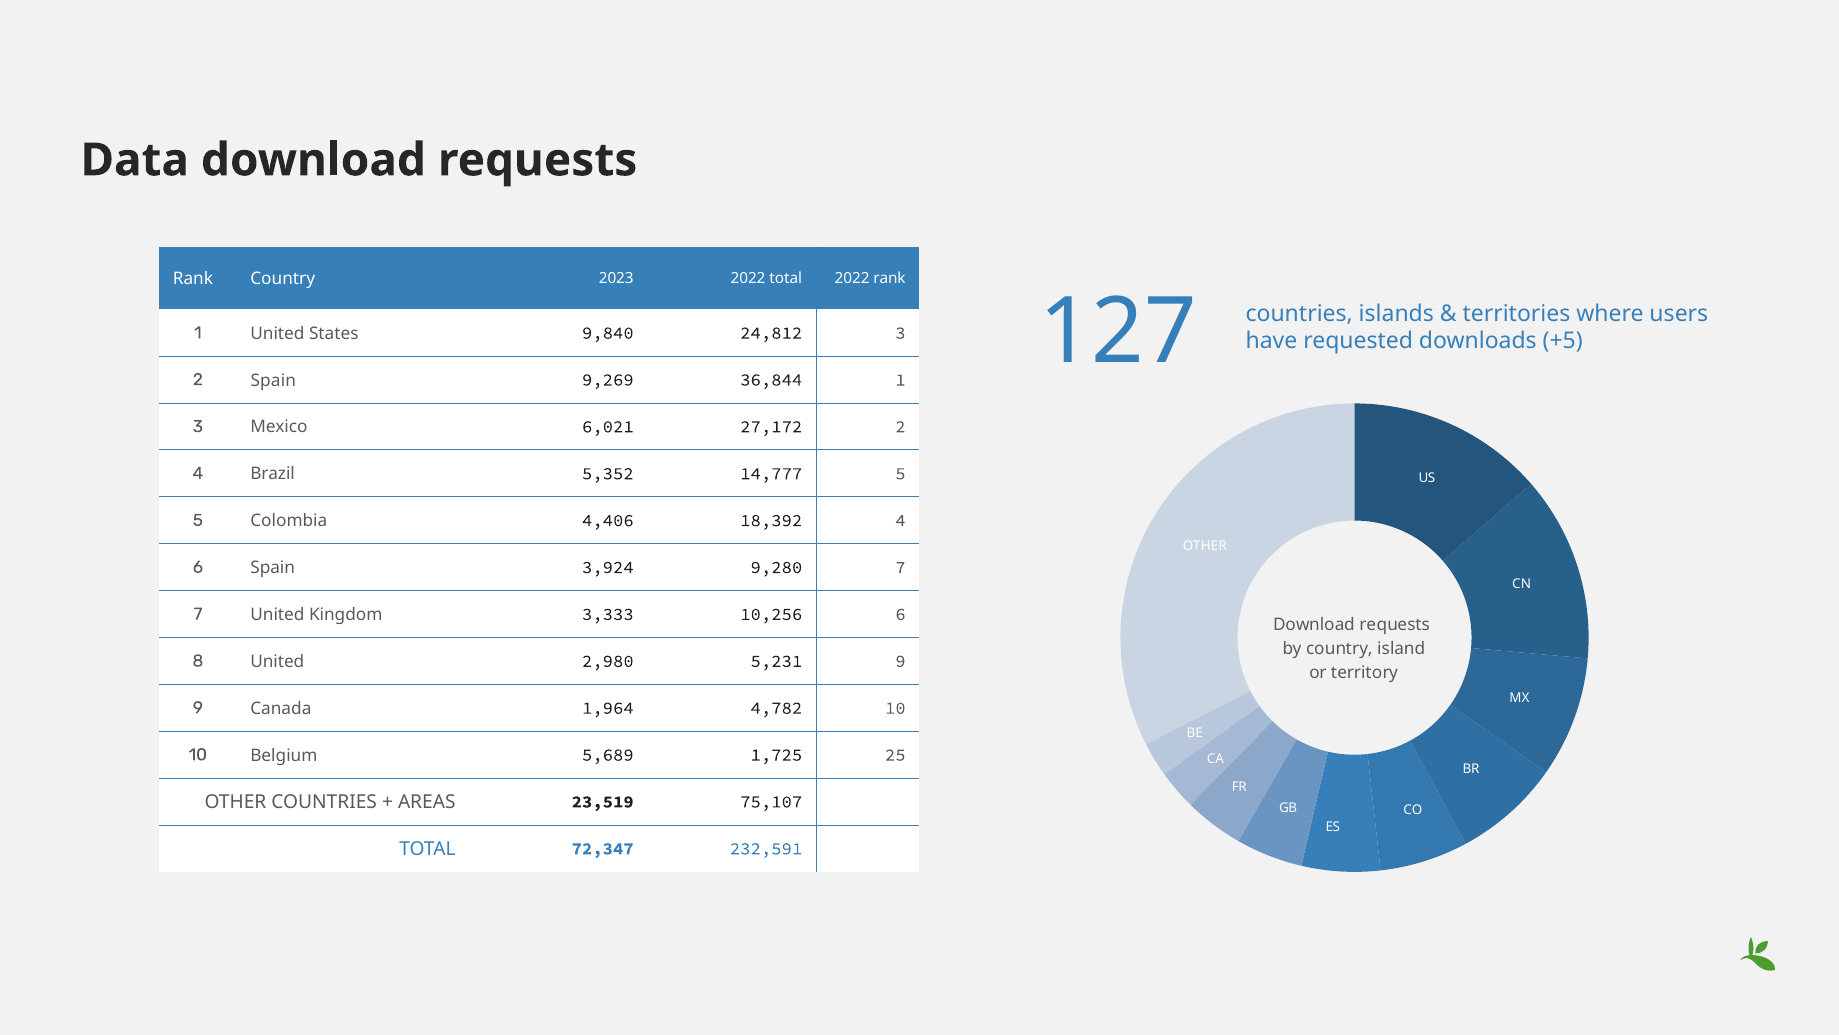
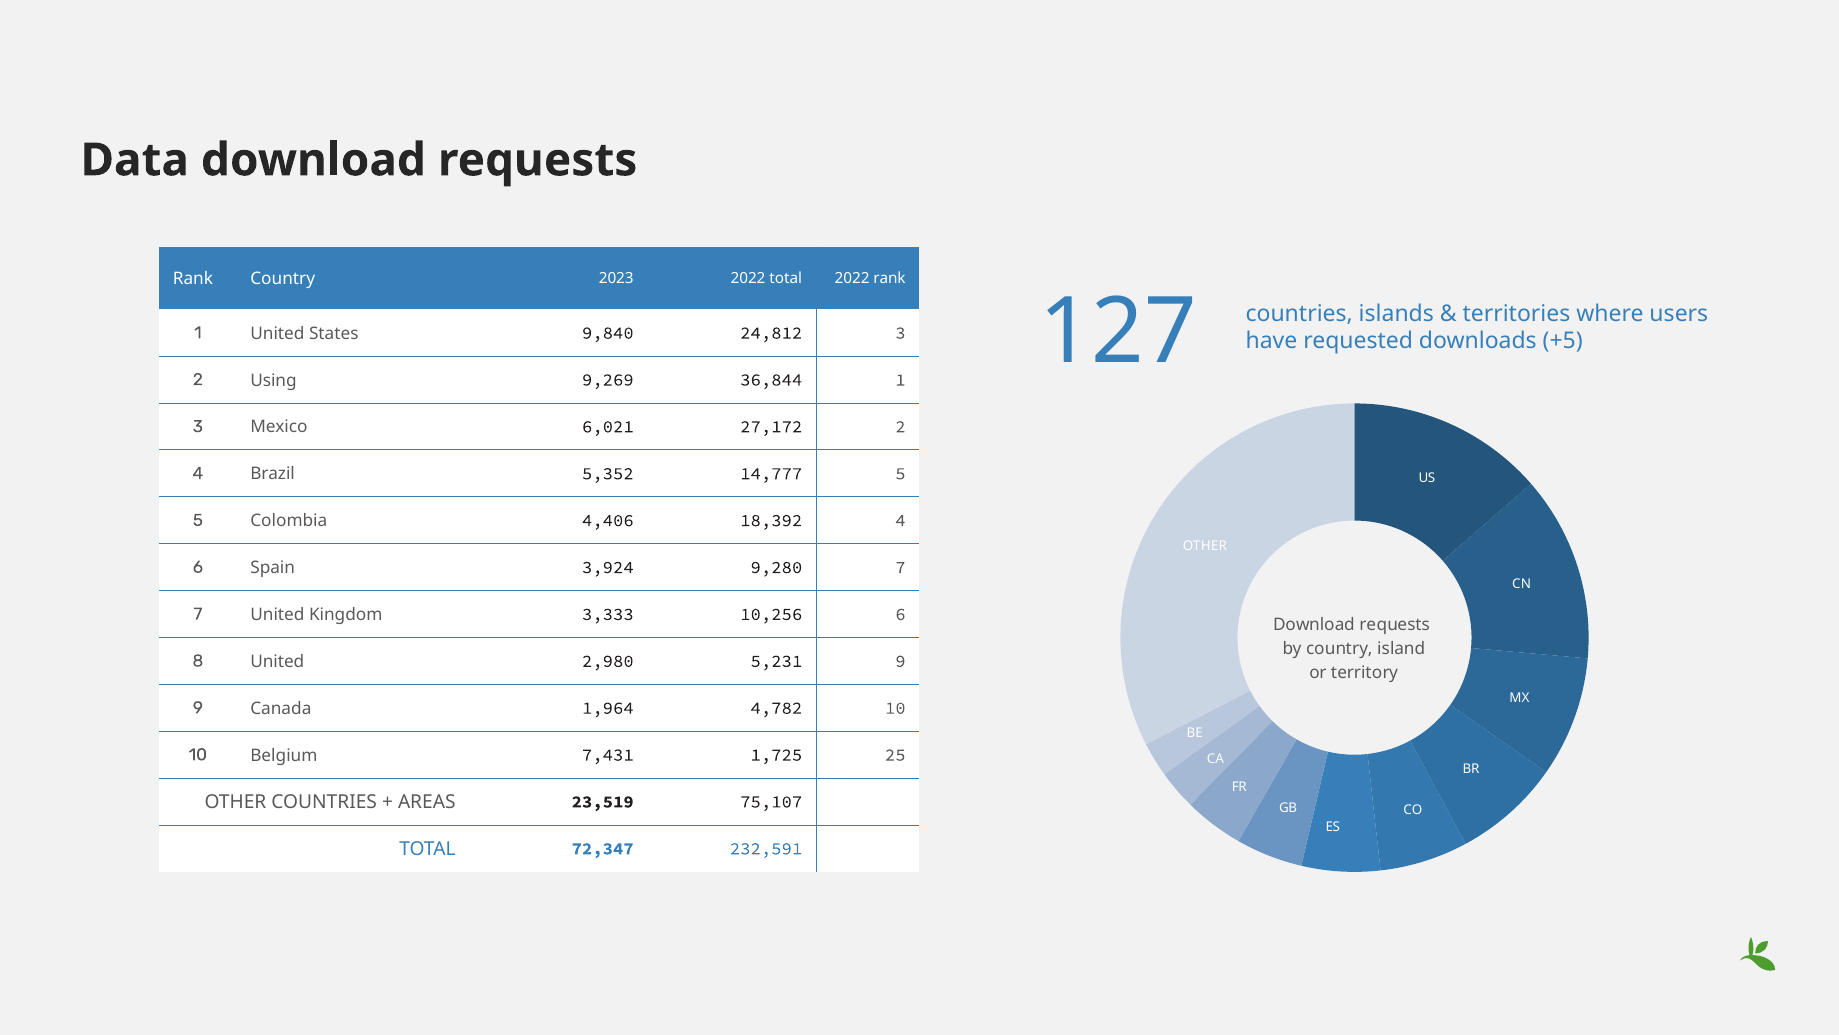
2 Spain: Spain -> Using (273, 380)
5,689: 5,689 -> 7,431 (608, 755)
